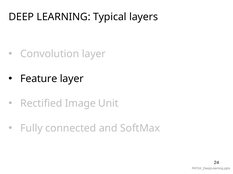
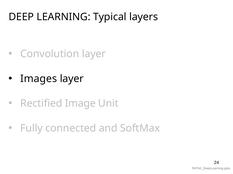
Feature: Feature -> Images (39, 79)
